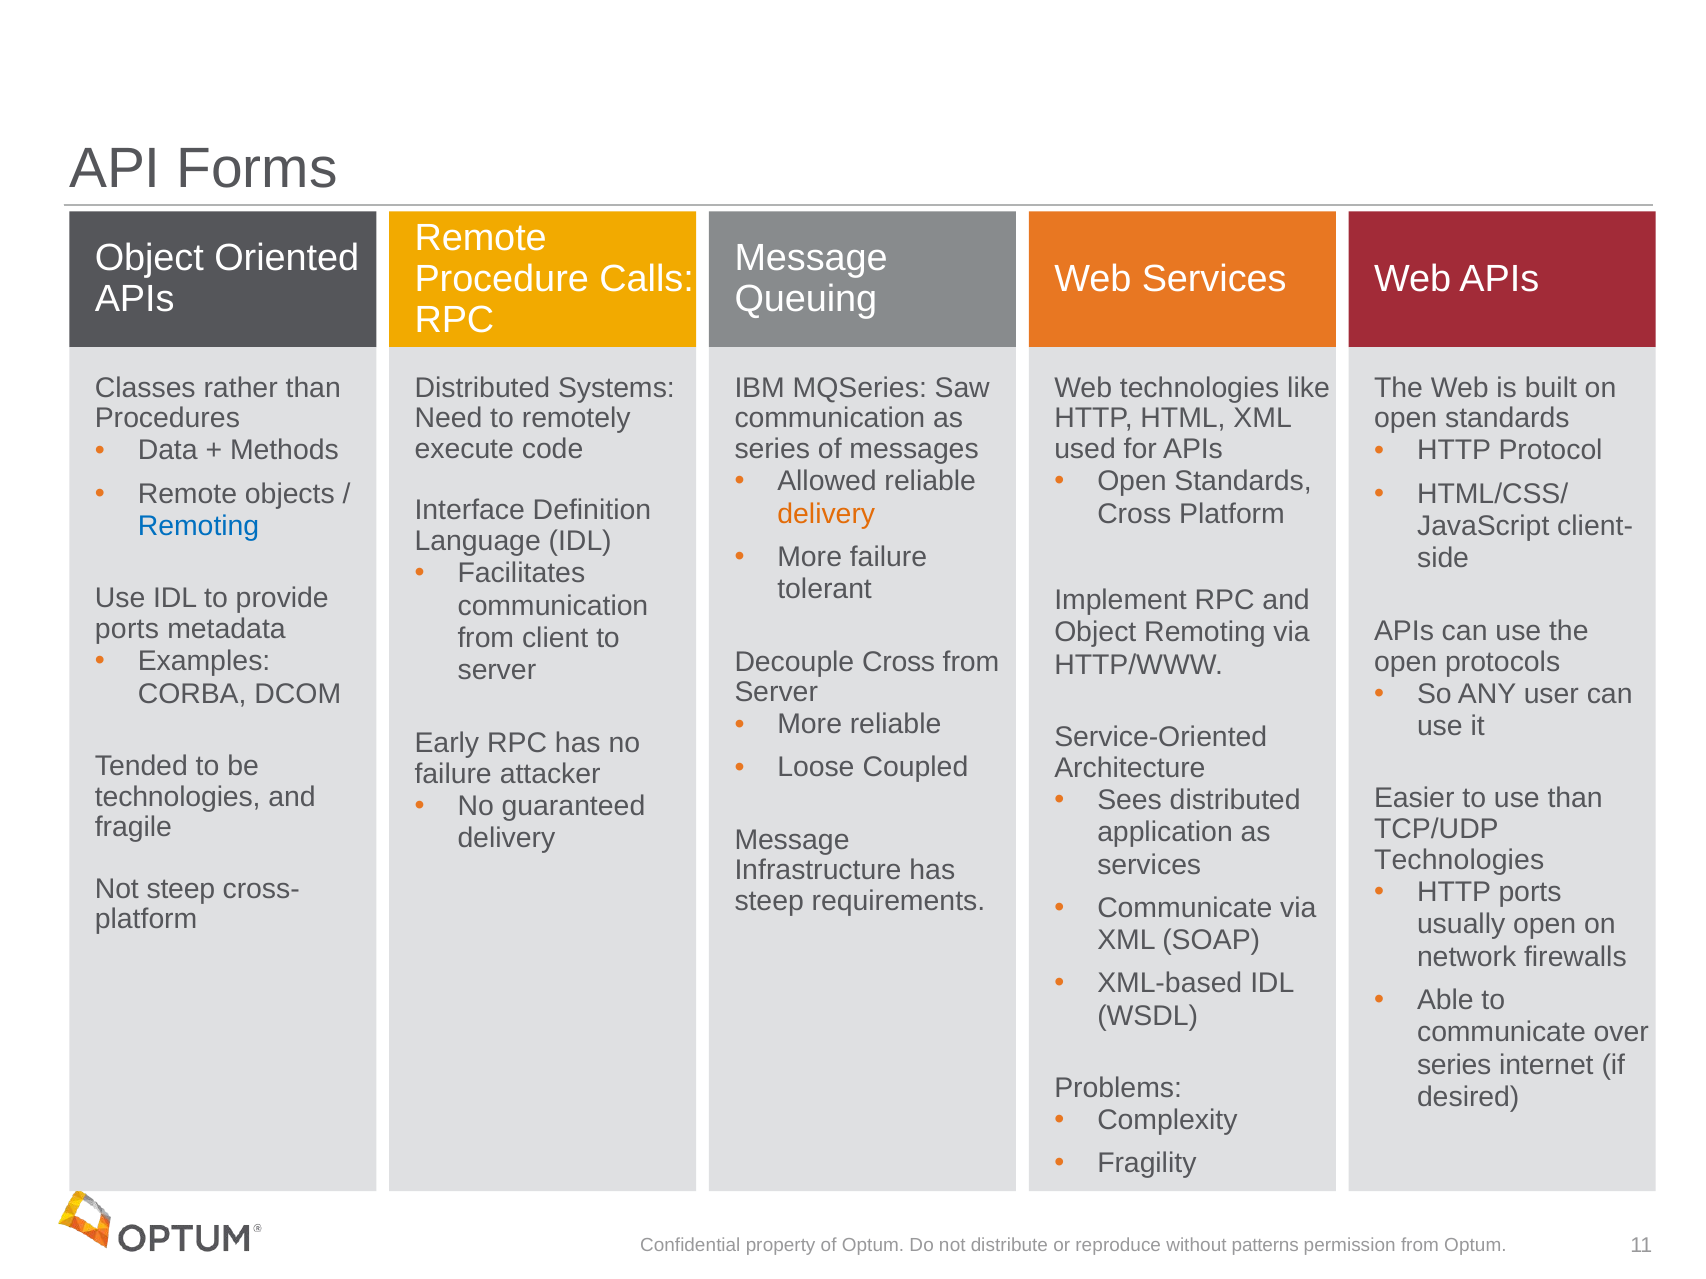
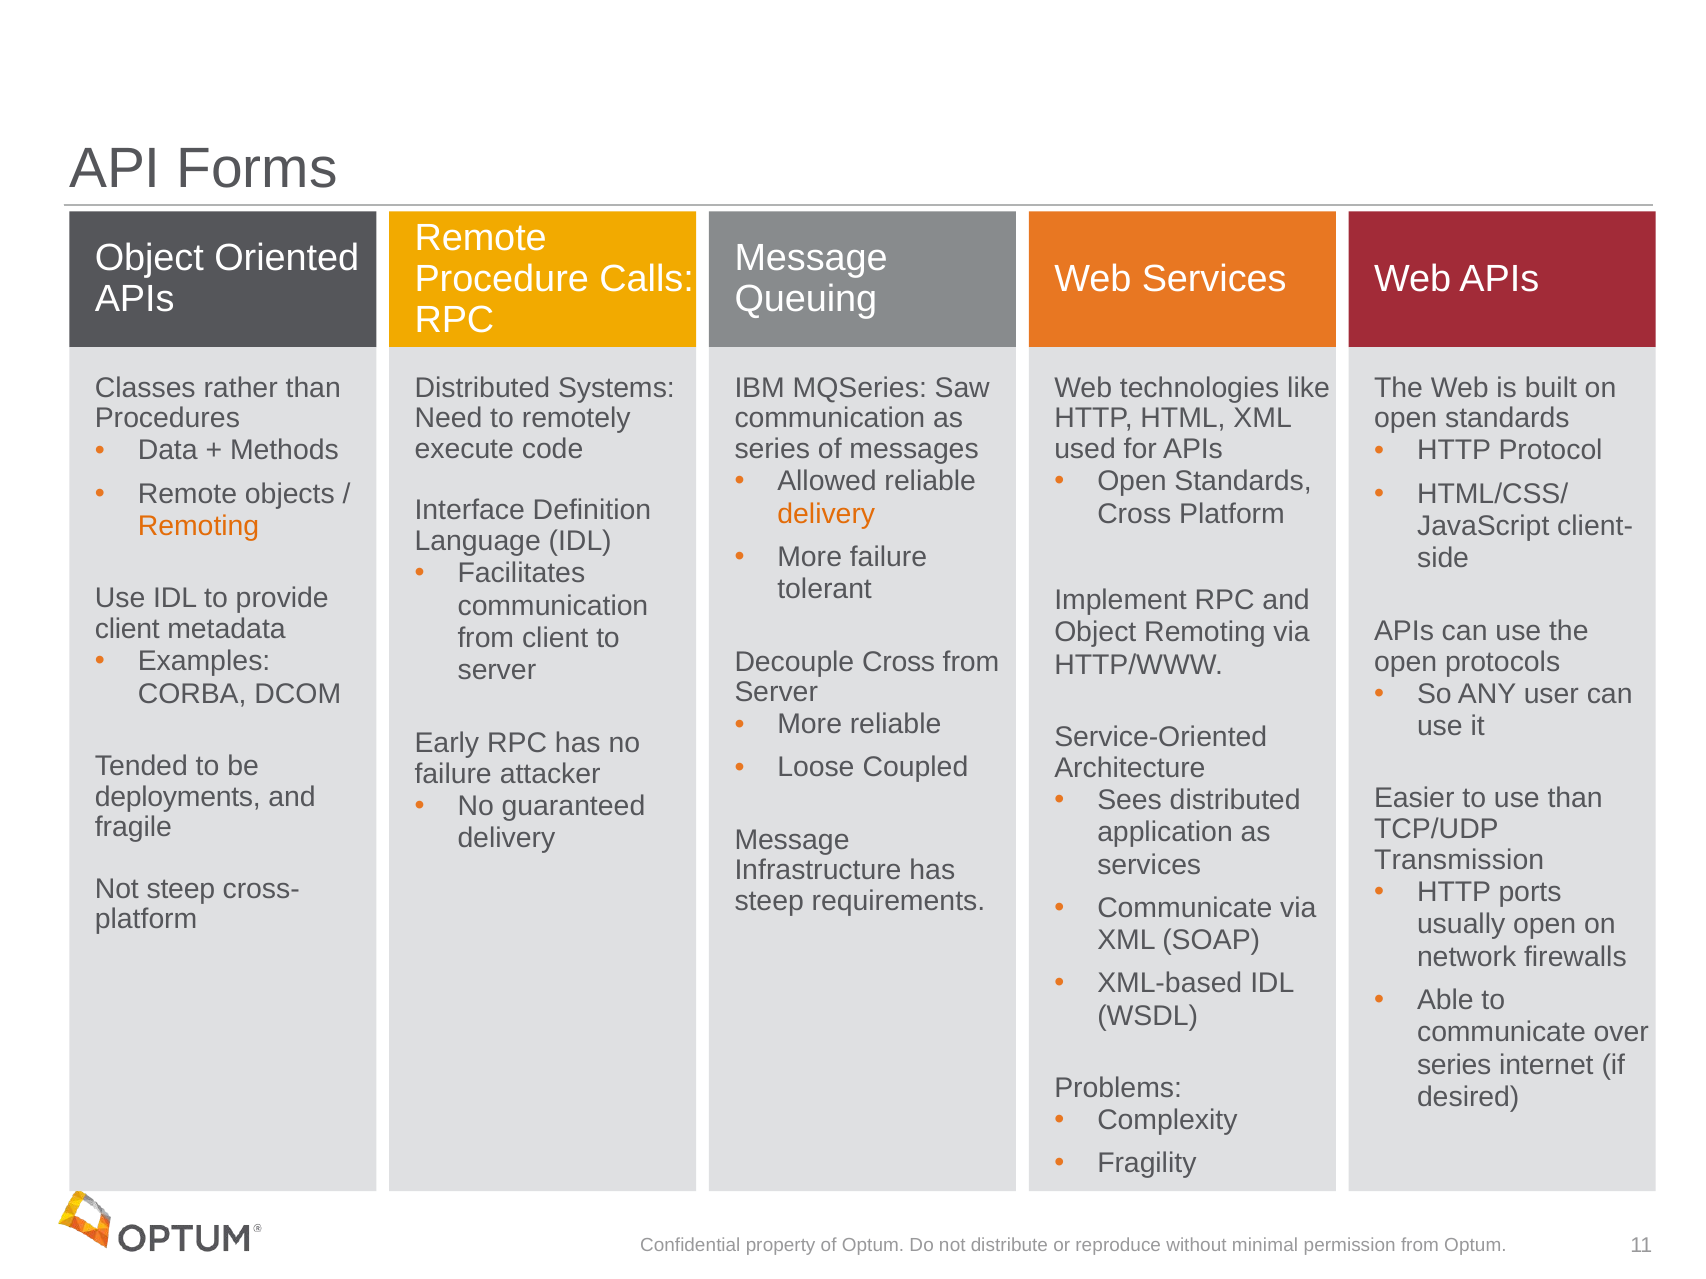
Remoting colour: blue -> orange (199, 526)
ports: ports -> client (127, 629)
technologies: technologies -> deployments (178, 797)
Technologies: Technologies -> Transmission (1459, 860)
patterns: patterns -> minimal (1265, 1246)
